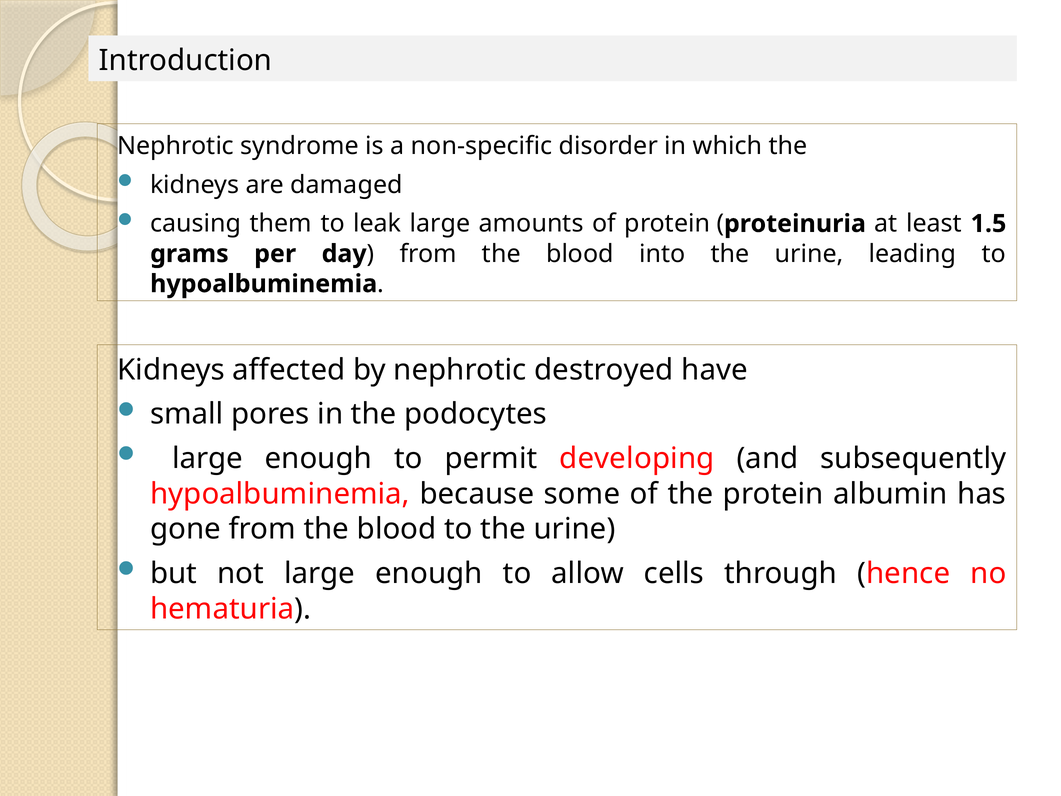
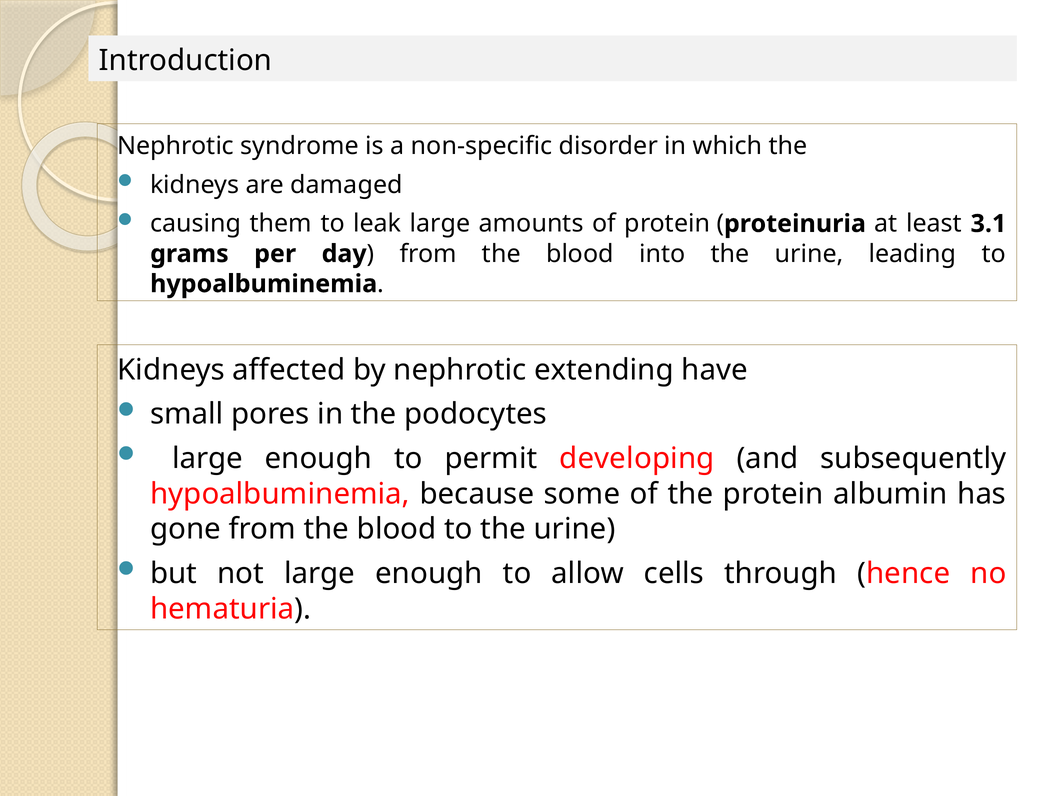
1.5: 1.5 -> 3.1 (988, 224)
destroyed: destroyed -> extending (604, 370)
